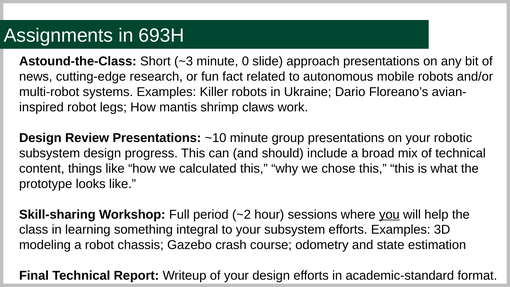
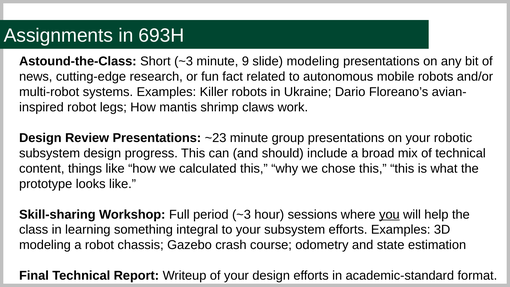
0: 0 -> 9 (245, 61)
slide approach: approach -> modeling (313, 61)
~10: ~10 -> ~23 (216, 138)
period ~2: ~2 -> ~3 (241, 214)
